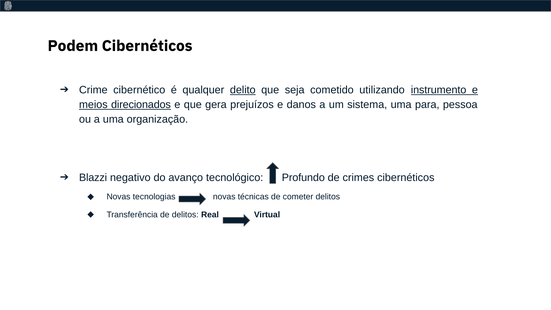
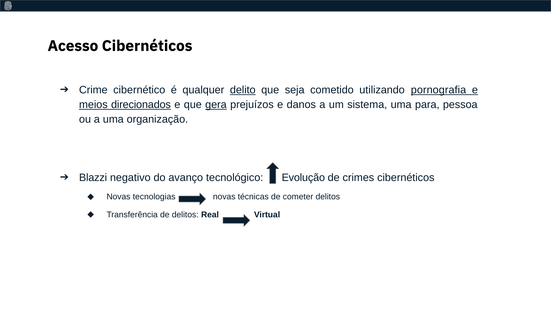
Podem: Podem -> Acesso (73, 46)
instrumento: instrumento -> pornografia (438, 90)
gera underline: none -> present (216, 105)
Profundo: Profundo -> Evolução (303, 178)
